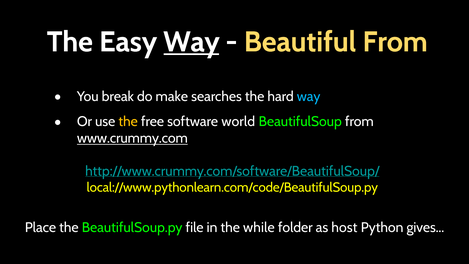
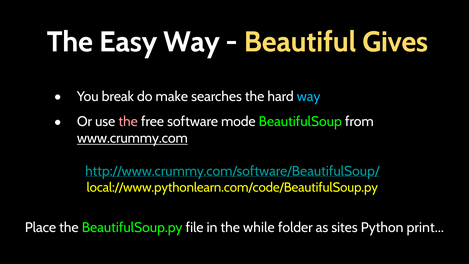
Way underline: present -> none (191, 42)
Beautiful From: From -> Gives (395, 42)
the colour: yellow -> pink (128, 122)
world: world -> mode (238, 122)
host: host -> sites (344, 227)
gives: gives -> print (425, 227)
